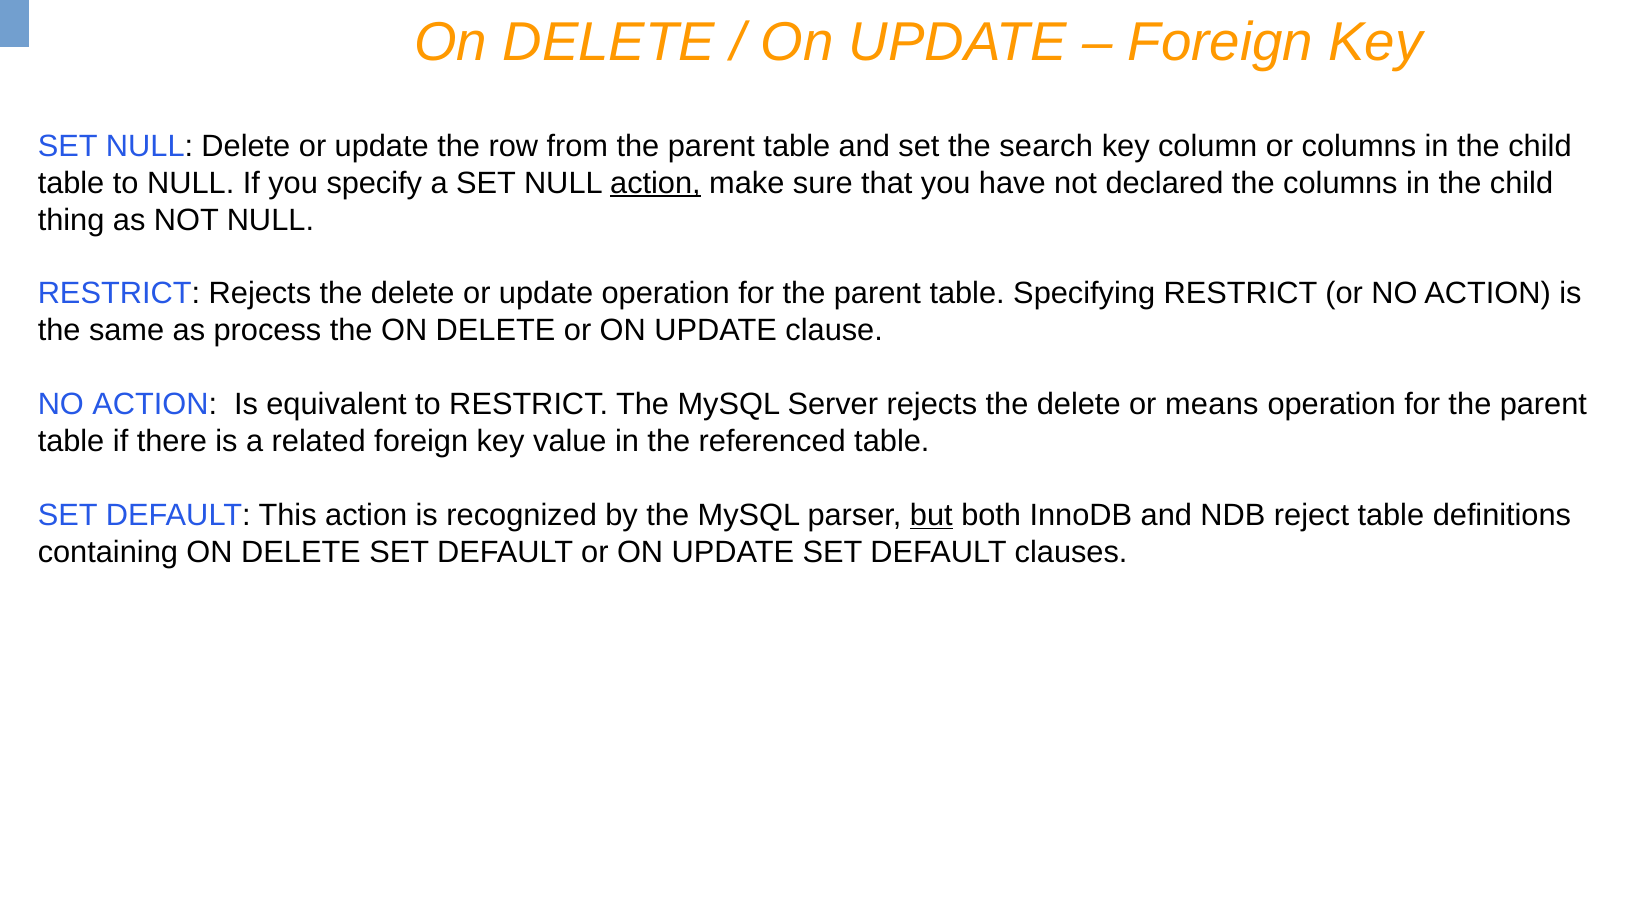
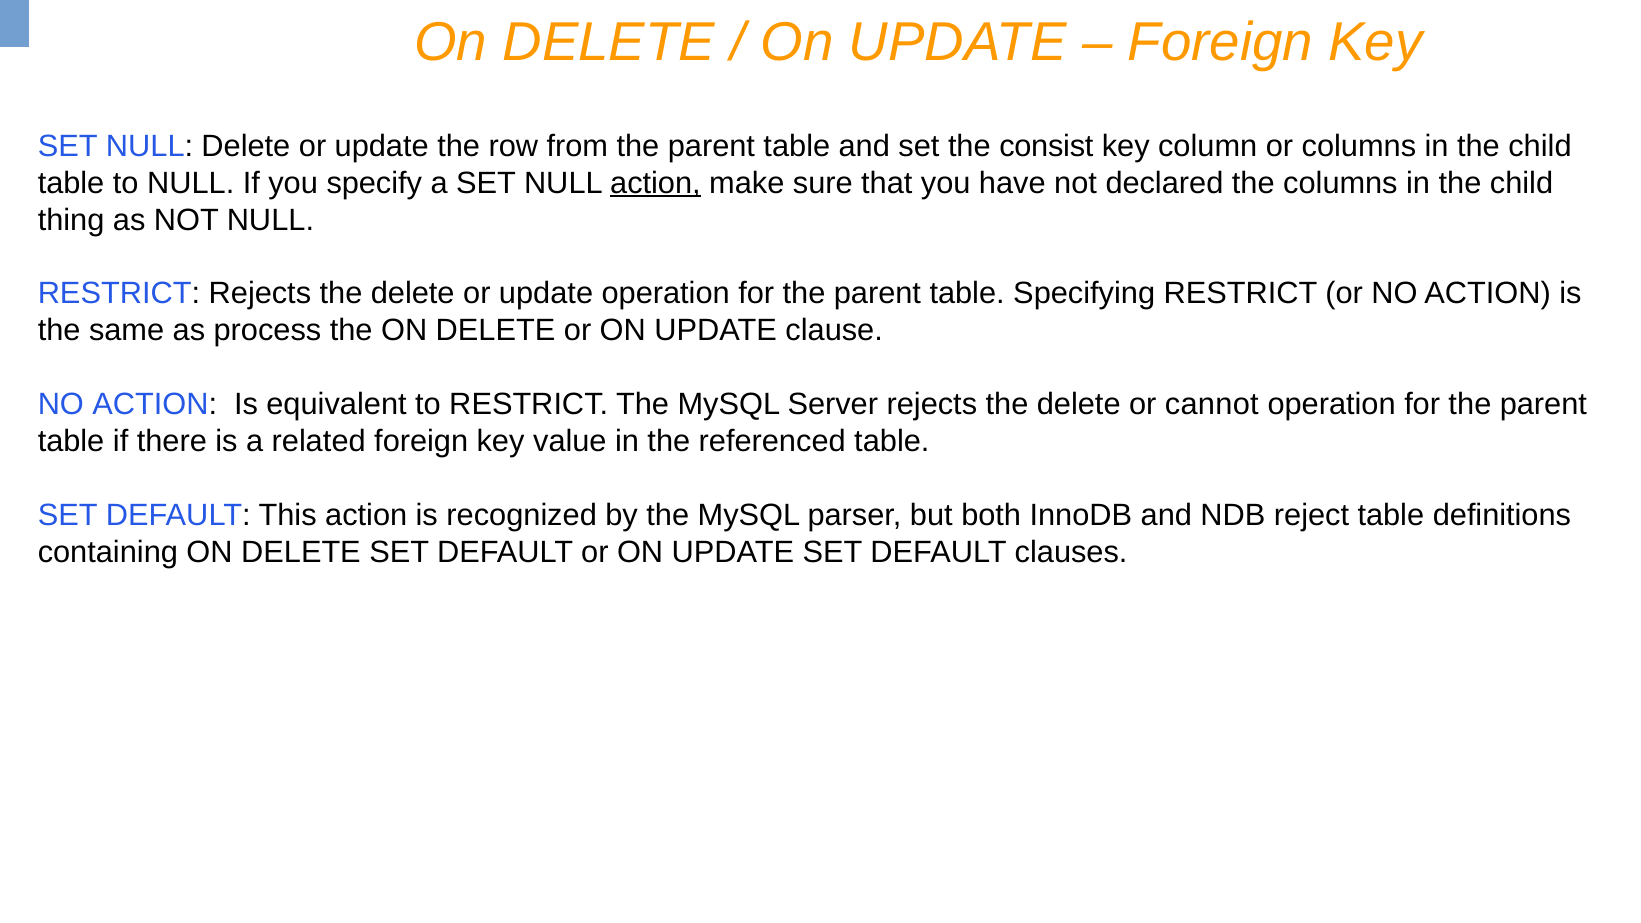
search: search -> consist (1046, 146)
means: means -> cannot (1212, 405)
but underline: present -> none (931, 515)
